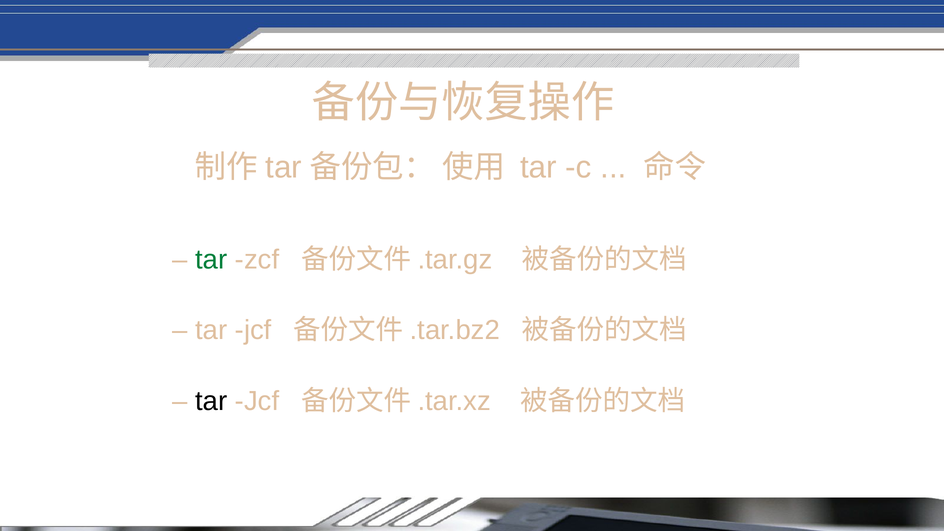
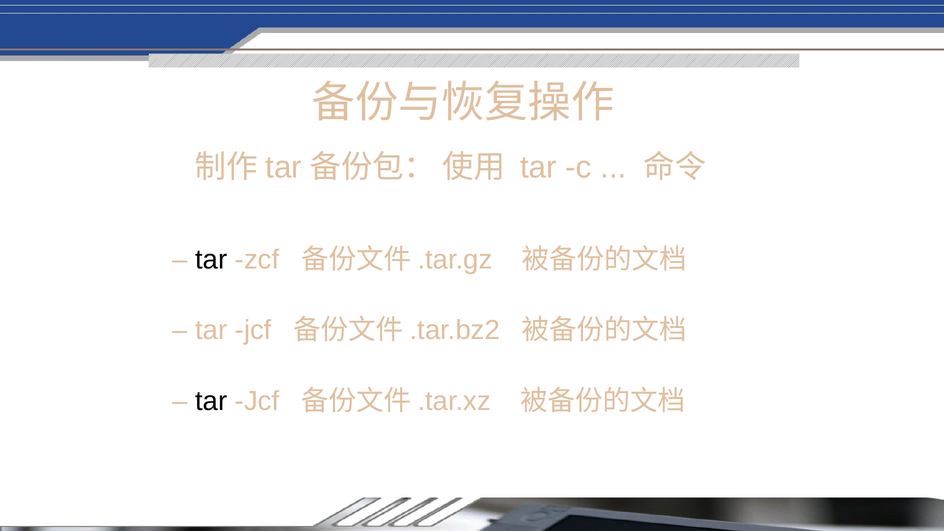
tar colour: green -> black (211, 259)
